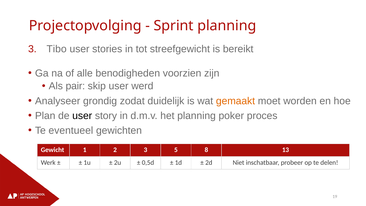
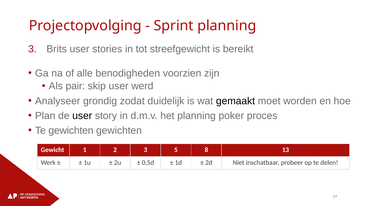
Tibo: Tibo -> Brits (57, 49)
gemaakt colour: orange -> black (236, 101)
Te eventueel: eventueel -> gewichten (71, 130)
